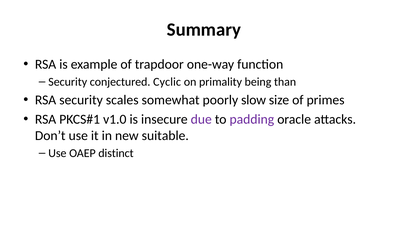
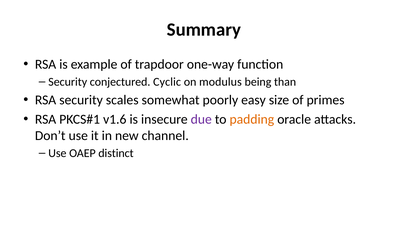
primality: primality -> modulus (220, 82)
slow: slow -> easy (254, 100)
v1.0: v1.0 -> v1.6 (115, 119)
padding colour: purple -> orange (252, 119)
suitable: suitable -> channel (165, 135)
